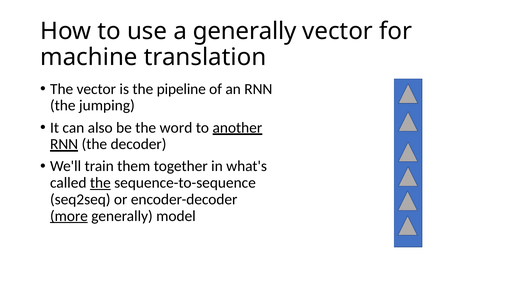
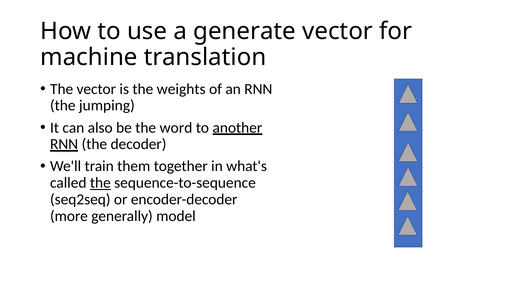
a generally: generally -> generate (245, 31)
pipeline: pipeline -> weights (181, 89)
more underline: present -> none (69, 216)
